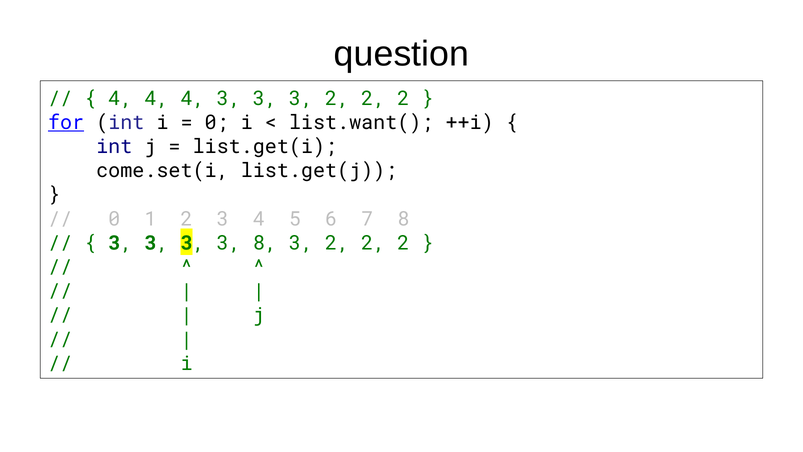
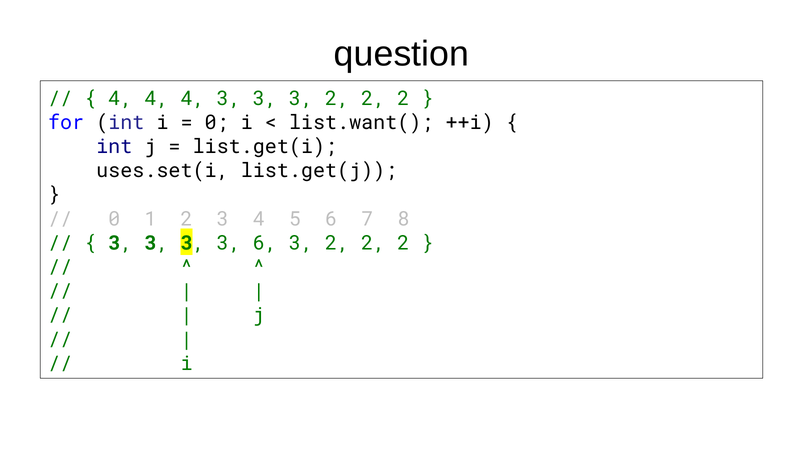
for underline: present -> none (66, 122)
come.set(i: come.set(i -> uses.set(i (162, 171)
3 8: 8 -> 6 (265, 243)
